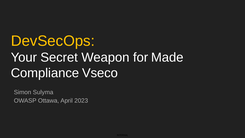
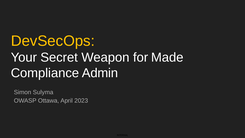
Vseco: Vseco -> Admin (100, 73)
